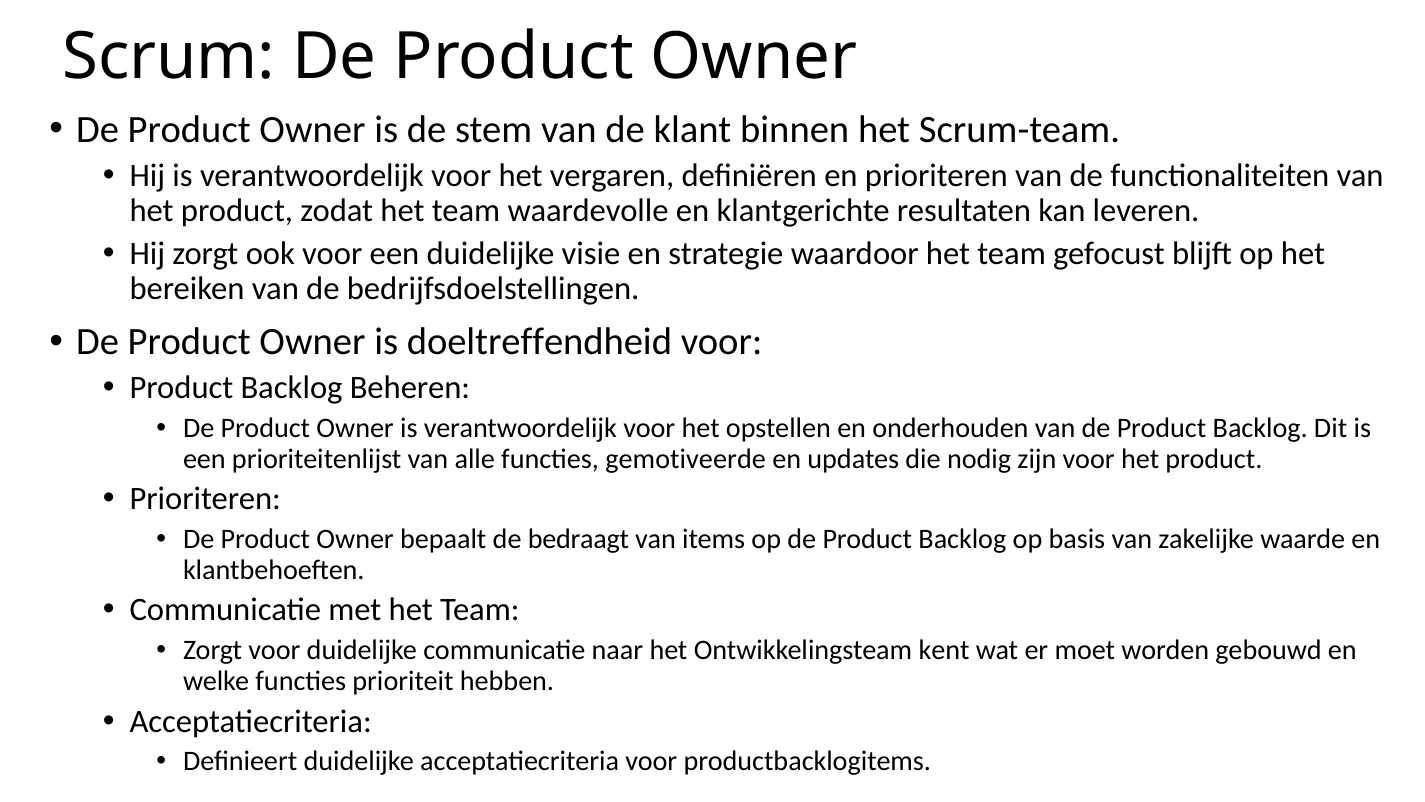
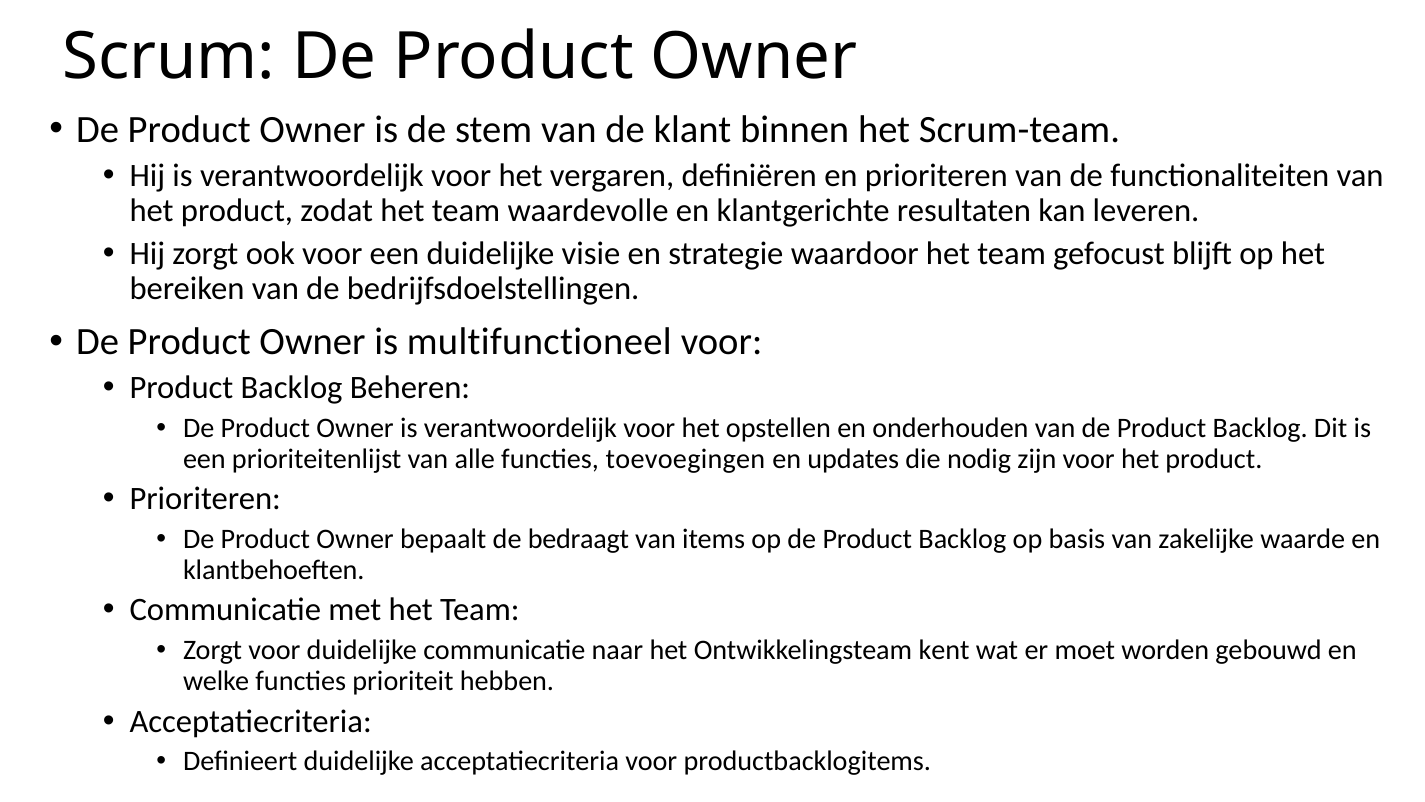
doeltreffendheid: doeltreffendheid -> multifunctioneel (539, 342)
gemotiveerde: gemotiveerde -> toevoegingen (685, 459)
